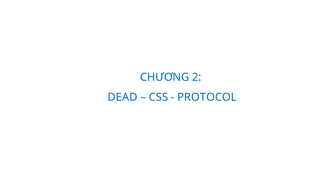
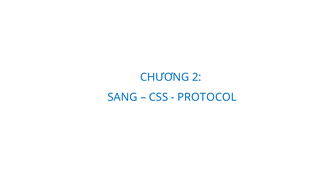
DEAD: DEAD -> SANG (122, 97)
